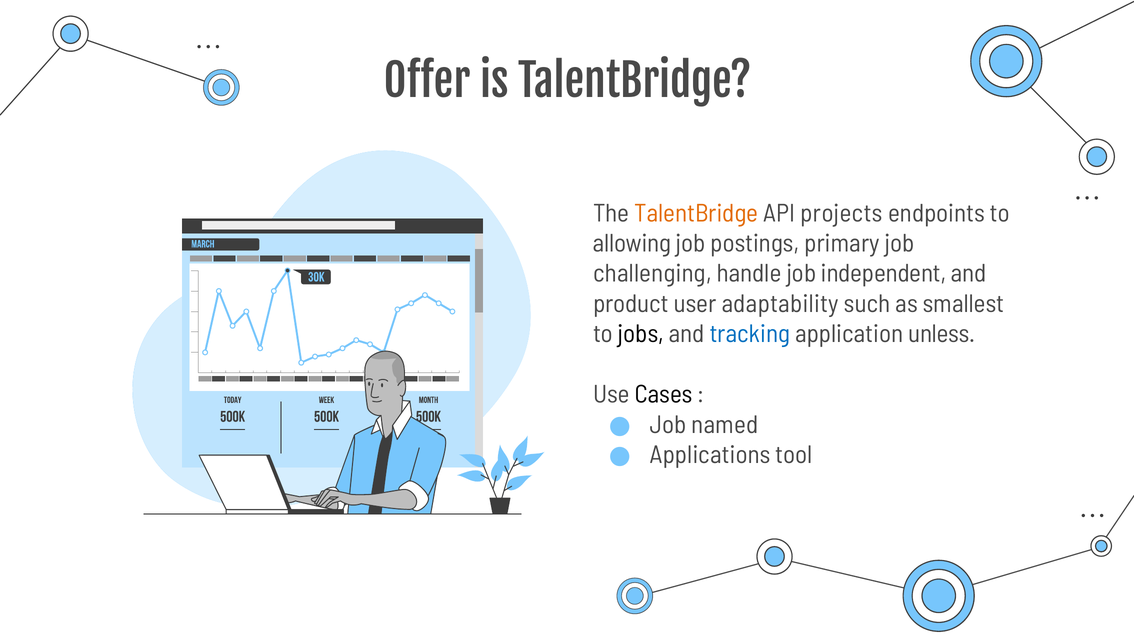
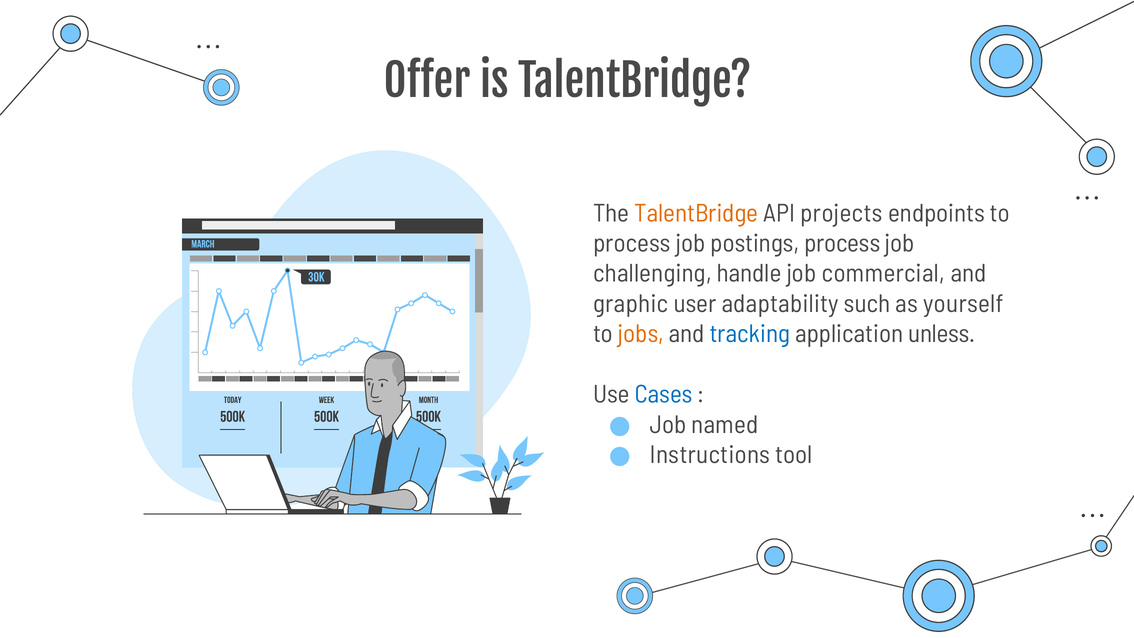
allowing: allowing -> process (632, 243)
postings primary: primary -> process (842, 243)
independent: independent -> commercial (883, 274)
product: product -> graphic (631, 304)
smallest: smallest -> yourself (963, 304)
jobs colour: black -> orange (641, 334)
Cases colour: black -> blue (664, 395)
Applications: Applications -> Instructions (710, 455)
